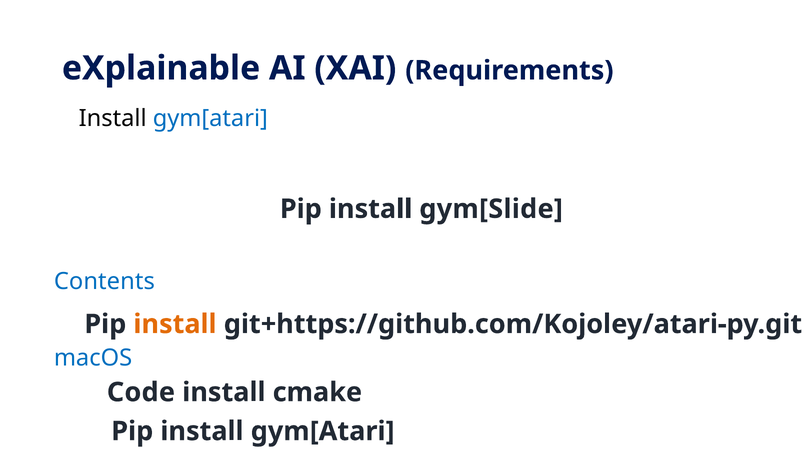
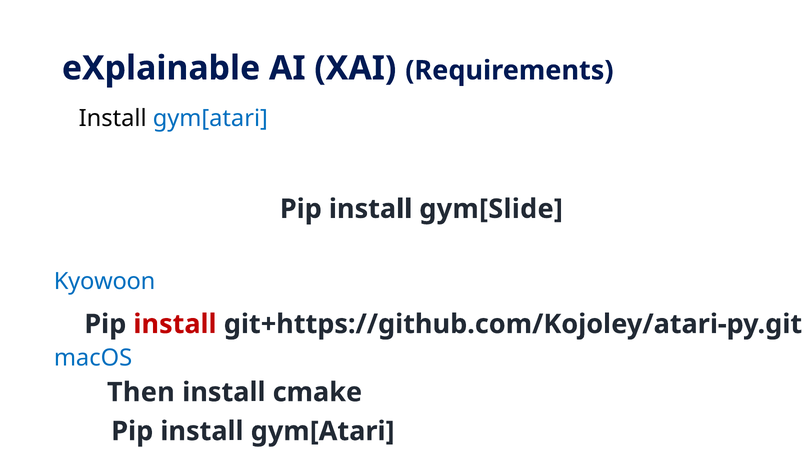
Contents: Contents -> Kyowoon (105, 281)
install colour: orange -> red (175, 324)
Code: Code -> Then (141, 392)
